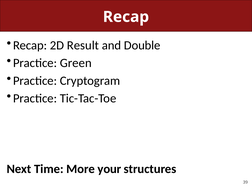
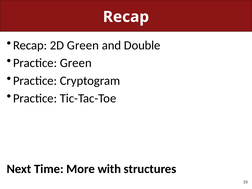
2D Result: Result -> Green (83, 45)
your: your -> with (109, 169)
